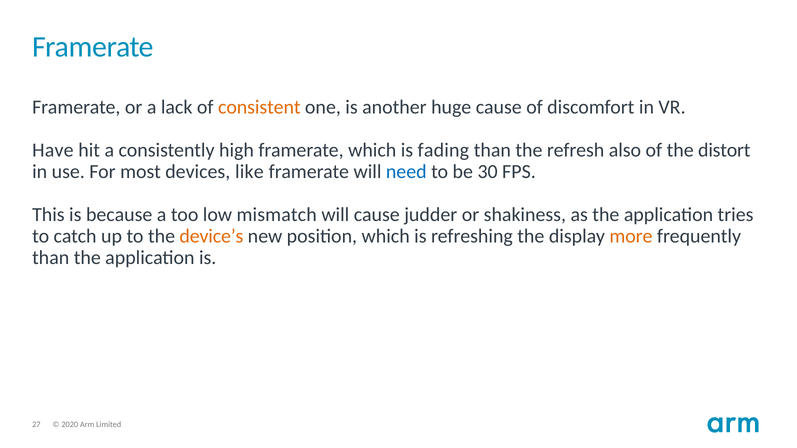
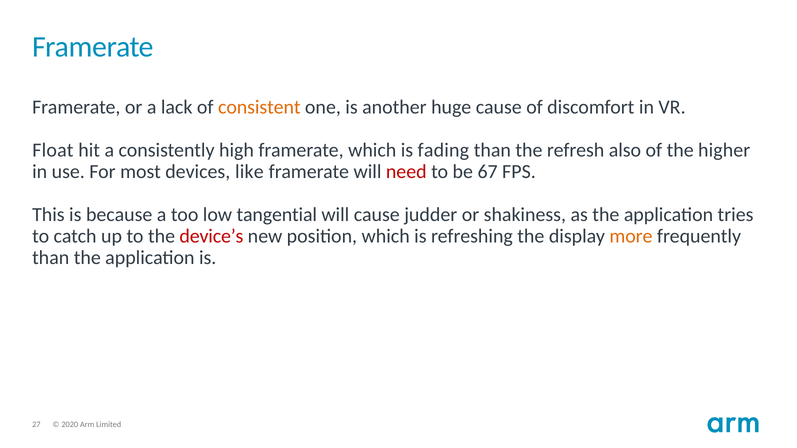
Have: Have -> Float (53, 150)
distort: distort -> higher (724, 150)
need colour: blue -> red (406, 172)
30: 30 -> 67 (488, 172)
mismatch: mismatch -> tangential (277, 215)
device’s colour: orange -> red (211, 236)
